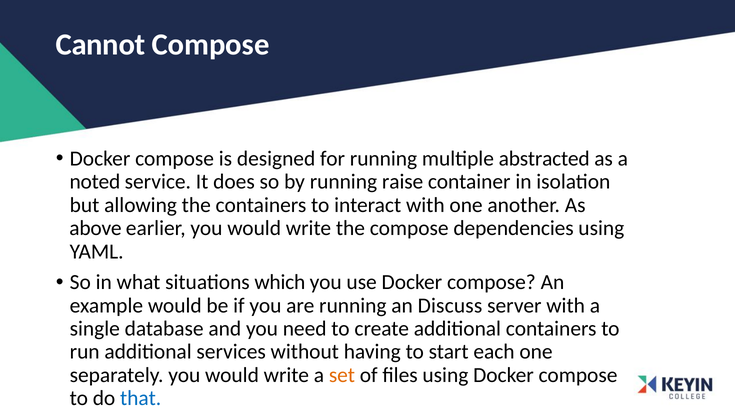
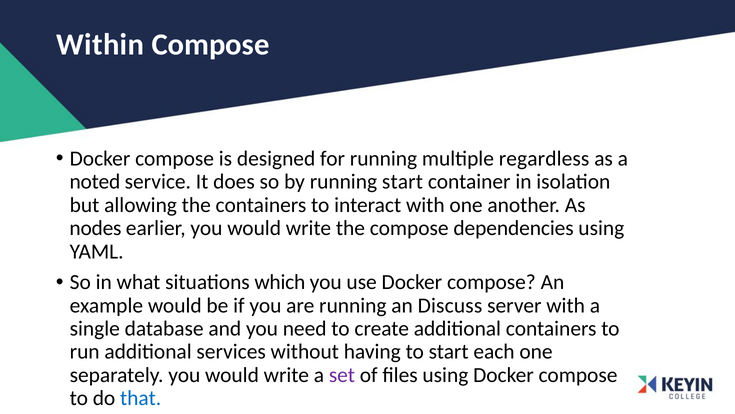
Cannot: Cannot -> Within (100, 44)
abstracted: abstracted -> regardless (544, 158)
running raise: raise -> start (402, 182)
above: above -> nodes (95, 228)
set colour: orange -> purple (342, 375)
